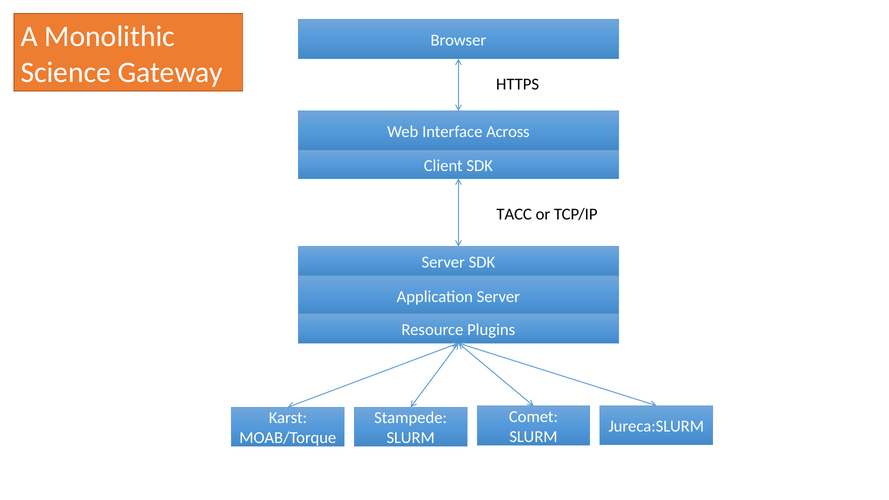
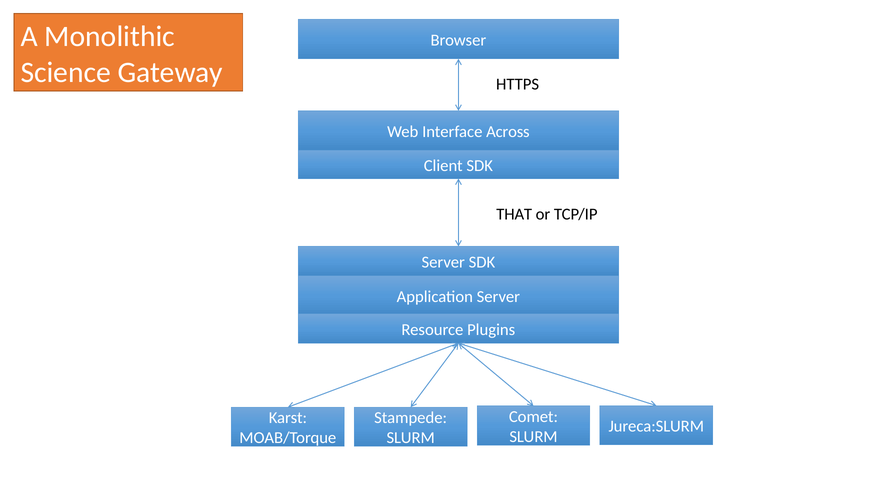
TACC: TACC -> THAT (514, 214)
